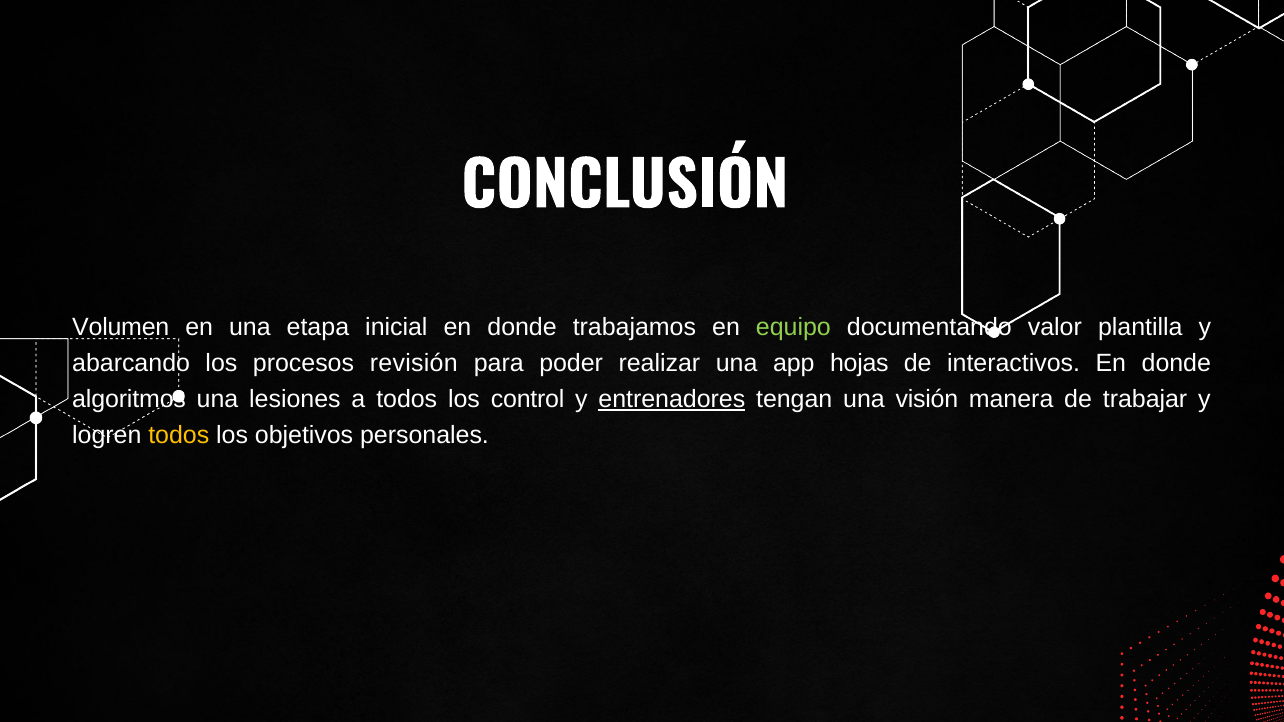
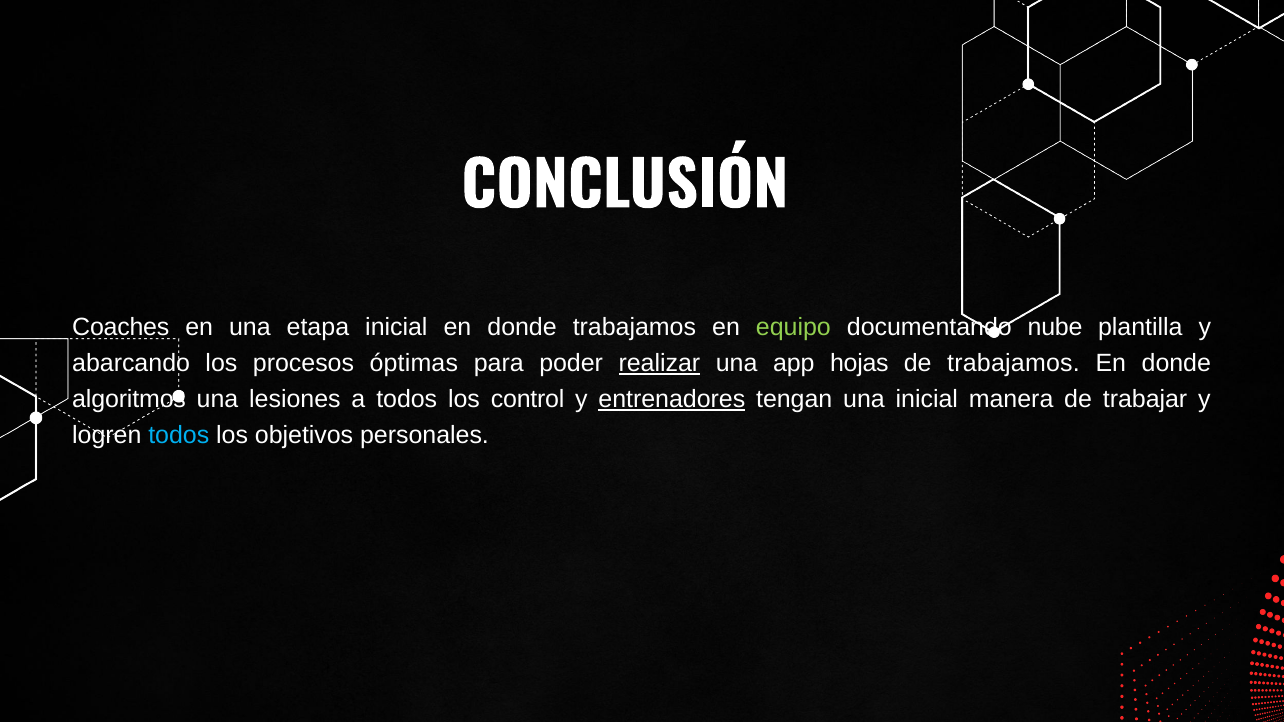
Volumen: Volumen -> Coaches (121, 327)
valor: valor -> nube (1055, 327)
revisión: revisión -> óptimas (414, 363)
realizar underline: none -> present (659, 363)
de interactivos: interactivos -> trabajamos (1013, 363)
una visión: visión -> inicial (927, 399)
todos colour: yellow -> light blue (179, 435)
